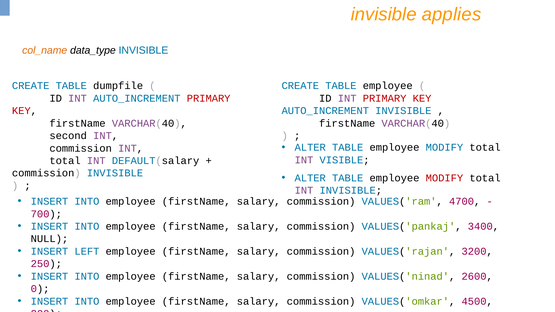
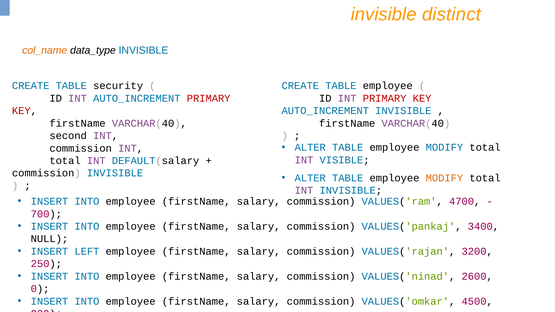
applies: applies -> distinct (451, 14)
dumpfile: dumpfile -> security (118, 86)
MODIFY colour: red -> orange (444, 178)
